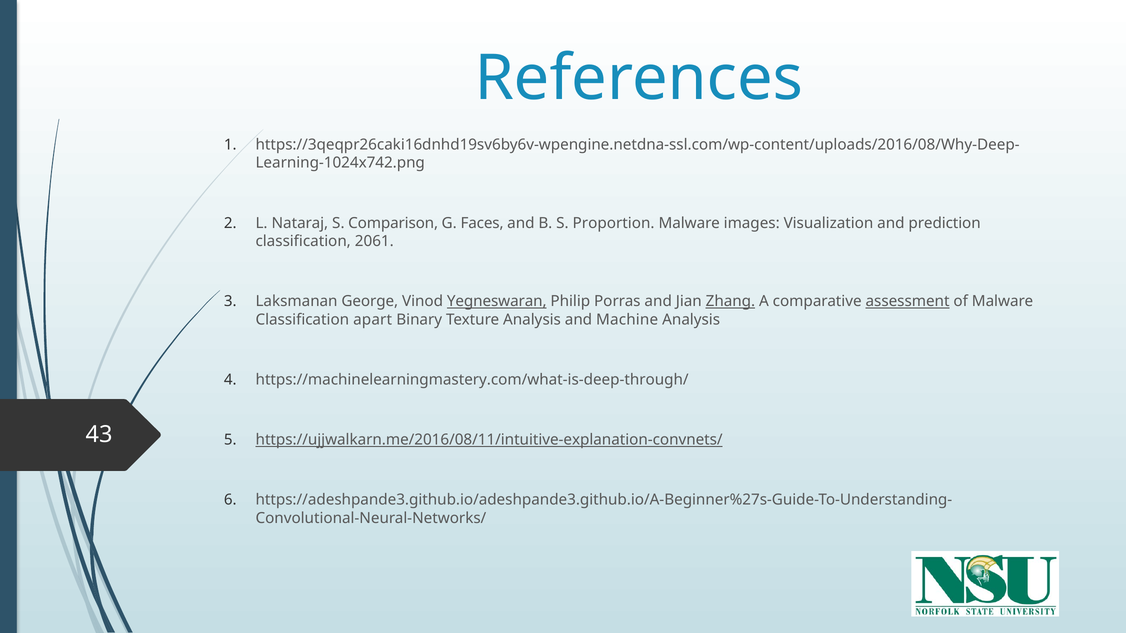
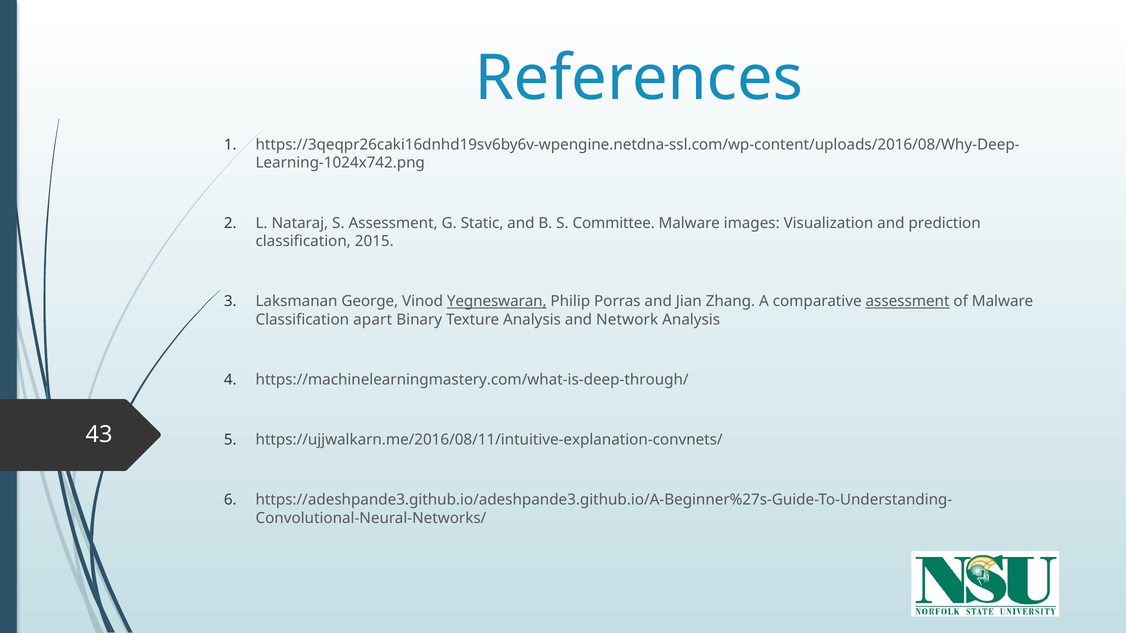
S Comparison: Comparison -> Assessment (393, 223)
Faces: Faces -> Static (482, 223)
Proportion: Proportion -> Committee (614, 223)
2061: 2061 -> 2015 (374, 241)
Zhang underline: present -> none (730, 302)
Machine: Machine -> Network (627, 320)
https://ujjwalkarn.me/2016/08/11/intuitive-explanation-convnets/ underline: present -> none (489, 440)
